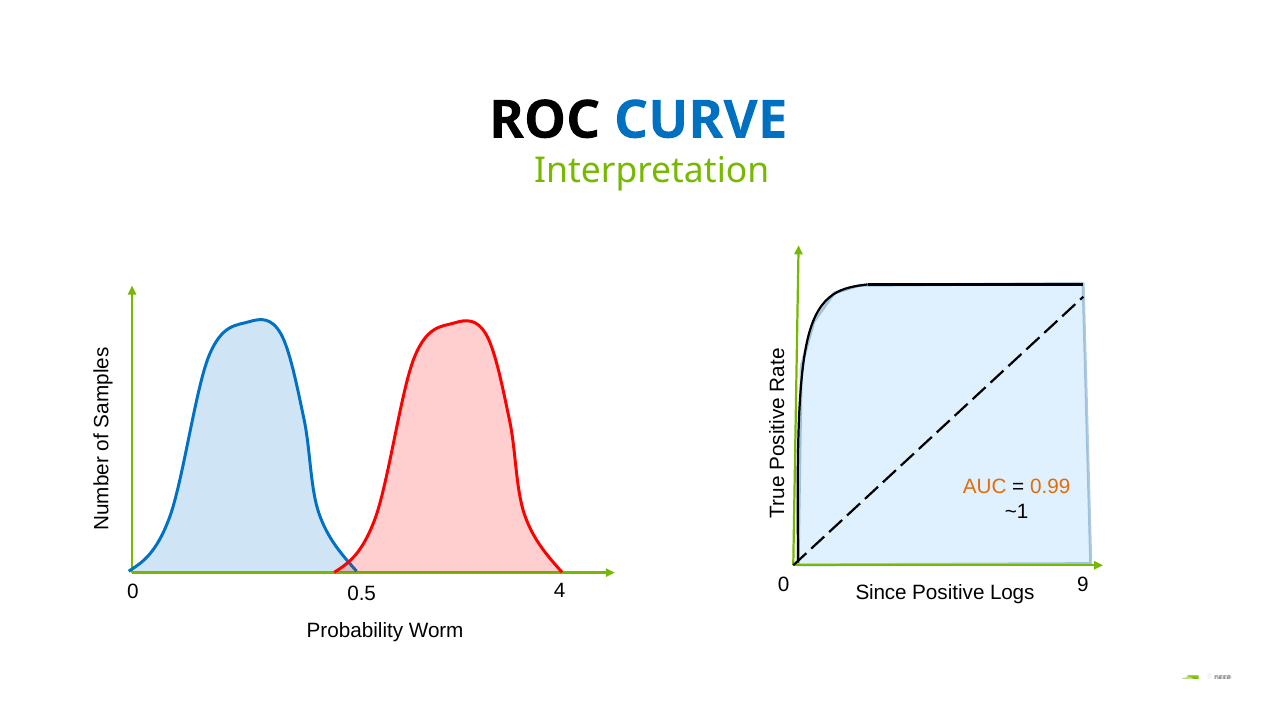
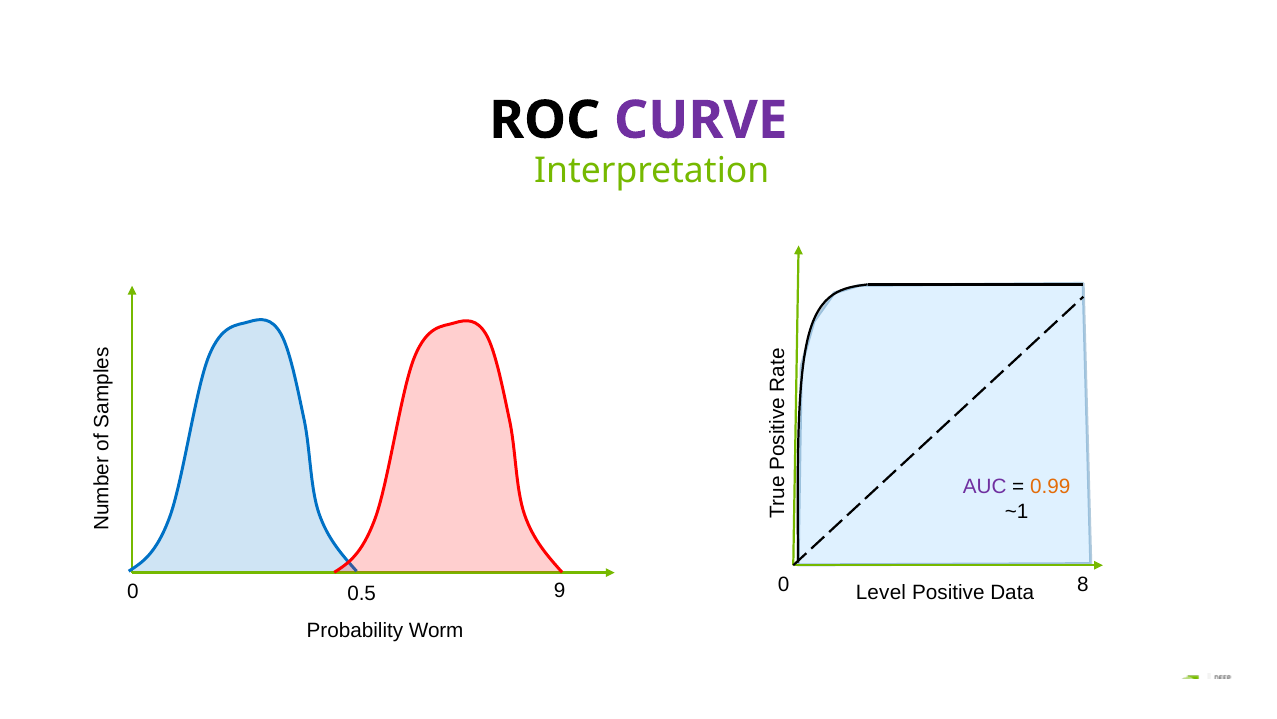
CURVE colour: blue -> purple (701, 120)
AUC colour: orange -> purple (985, 486)
9: 9 -> 8 (1083, 584)
4: 4 -> 9 (560, 590)
Since: Since -> Level (881, 592)
Logs: Logs -> Data (1012, 592)
